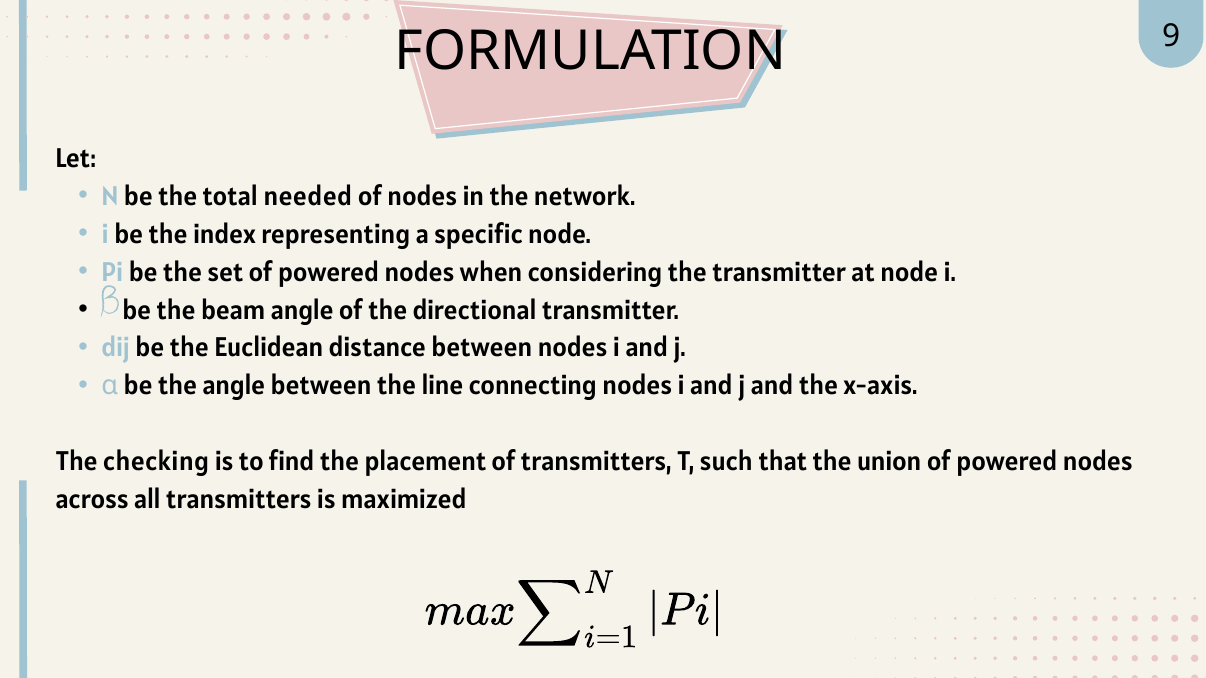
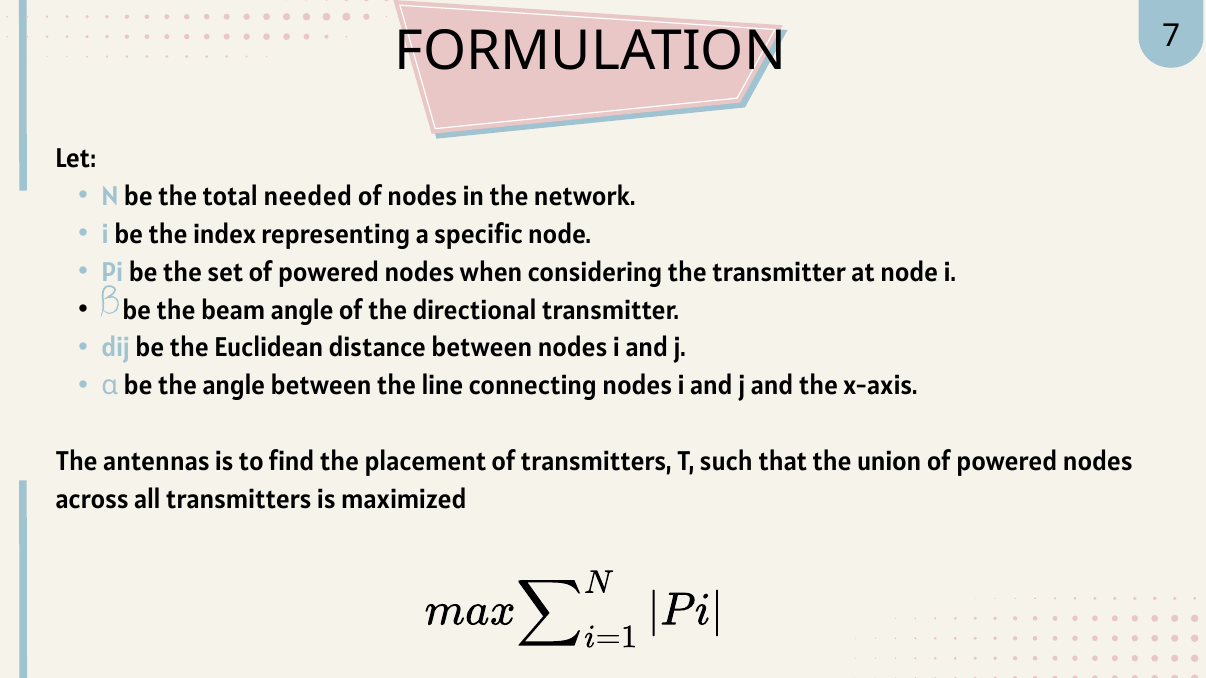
9: 9 -> 7 (1171, 36)
checking: checking -> antennas (156, 462)
